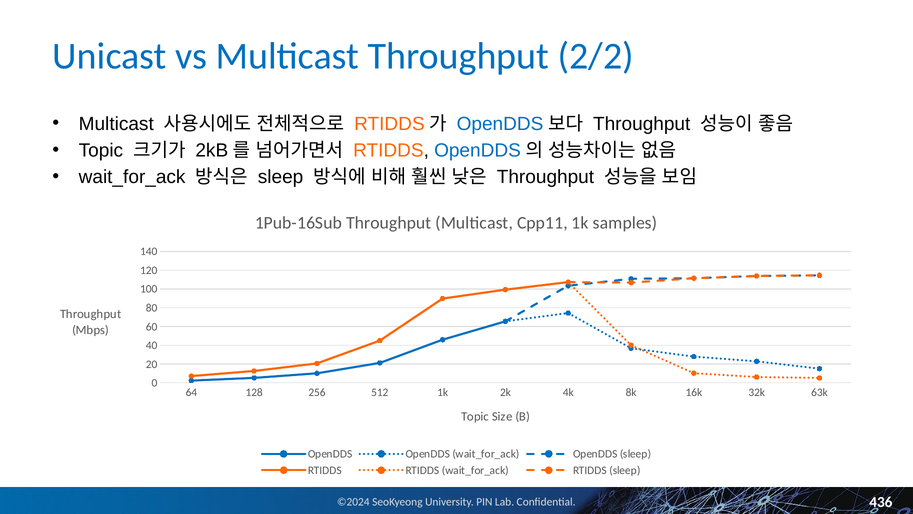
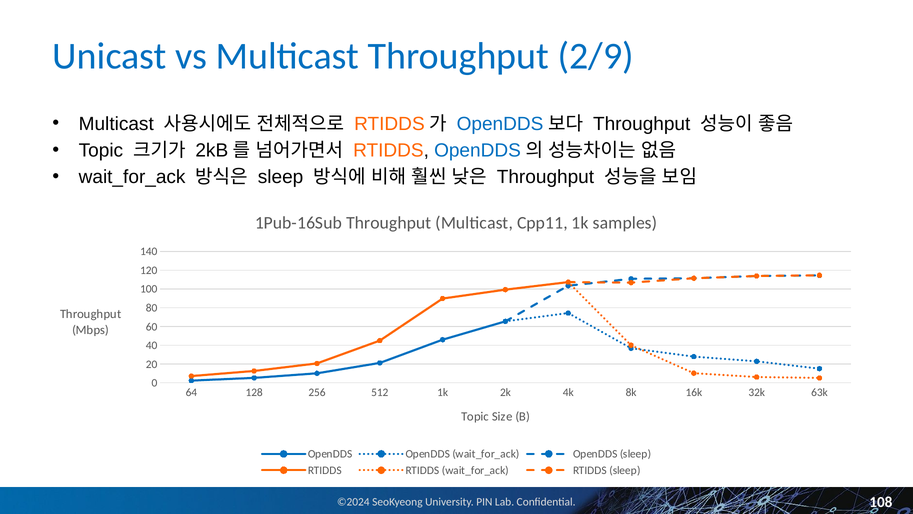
2/2: 2/2 -> 2/9 (596, 56)
436: 436 -> 108 (881, 502)
